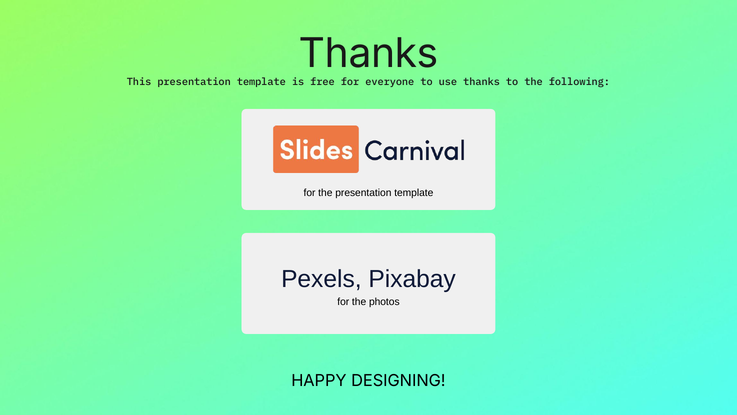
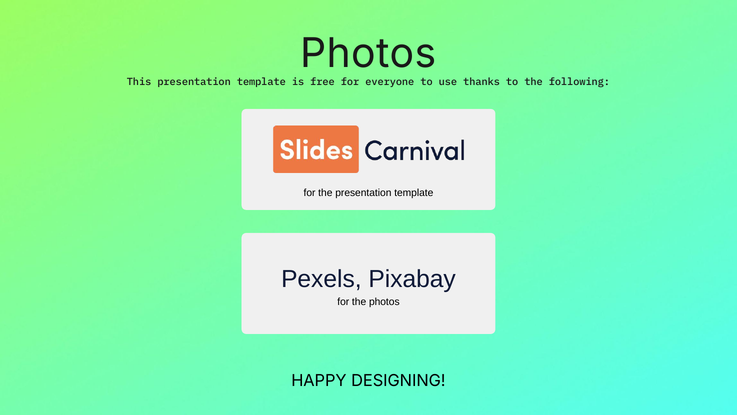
Thanks: Thanks -> Photos (368, 53)
